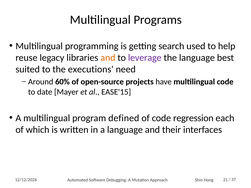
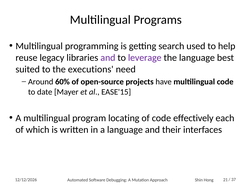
and colour: orange -> purple (108, 58)
defined: defined -> locating (124, 118)
regression: regression -> effectively (193, 118)
